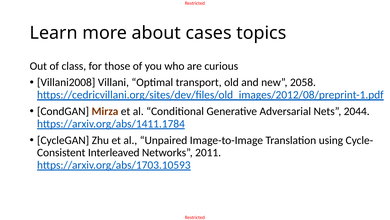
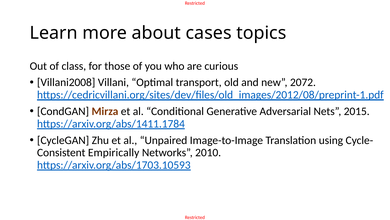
2058: 2058 -> 2072 (303, 82)
2044: 2044 -> 2015 (357, 111)
Interleaved: Interleaved -> Empirically (114, 152)
2011: 2011 -> 2010 (208, 152)
